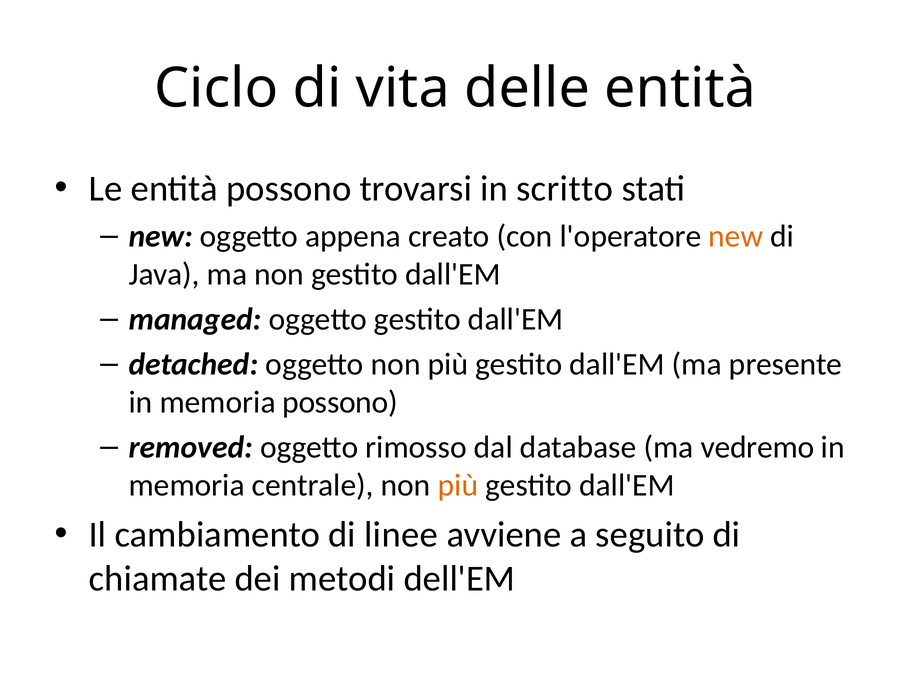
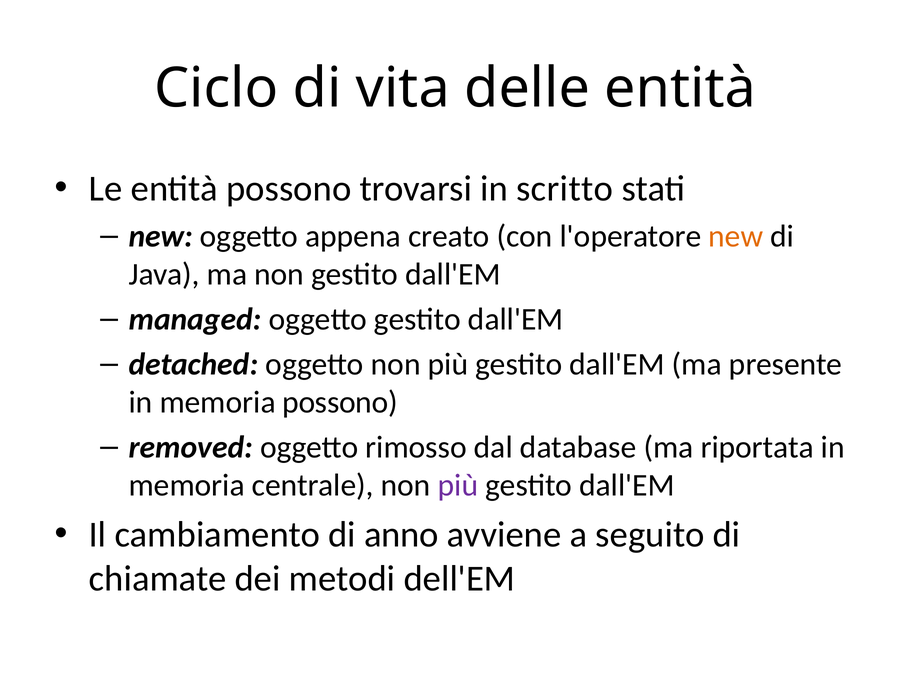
vedremo: vedremo -> riportata (757, 447)
più colour: orange -> purple (458, 485)
linee: linee -> anno (401, 535)
